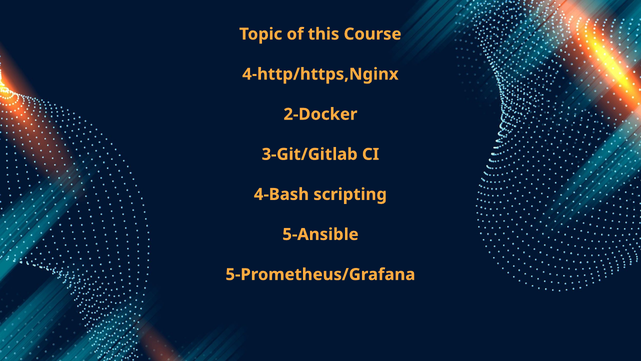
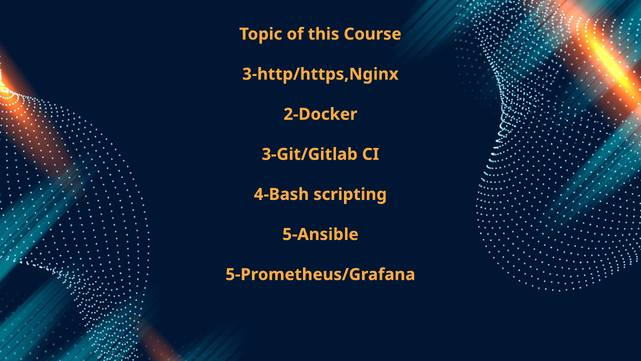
4-http/https,Nginx: 4-http/https,Nginx -> 3-http/https,Nginx (320, 74)
